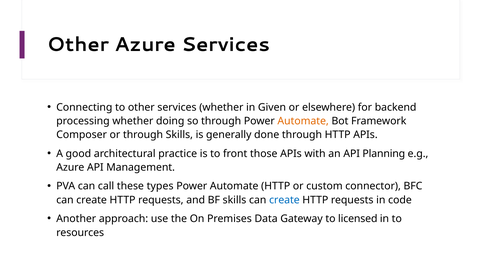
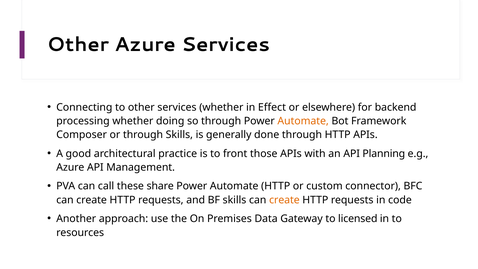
Given: Given -> Effect (272, 107)
types: types -> share (160, 186)
create colour: blue -> orange (284, 200)
